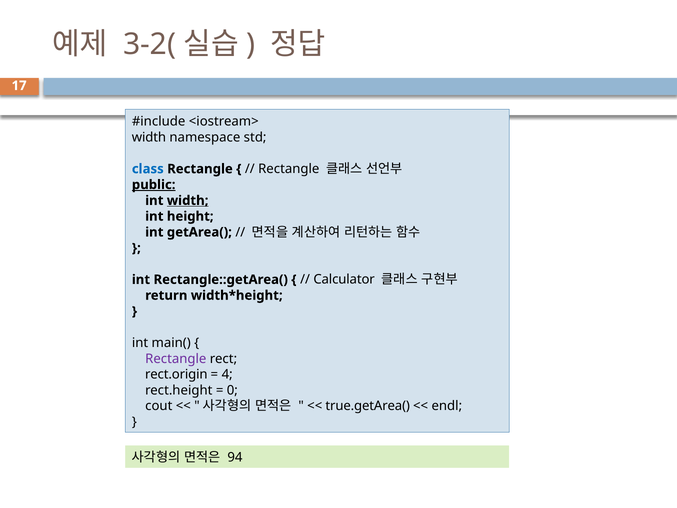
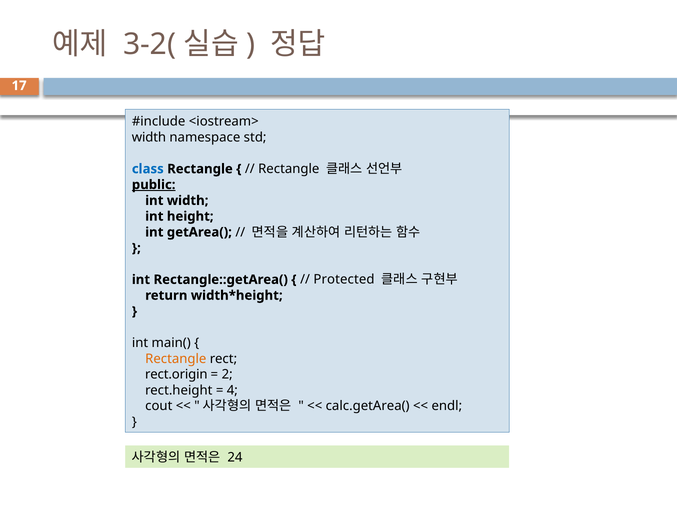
width underline: present -> none (188, 200)
Calculator: Calculator -> Protected (344, 279)
Rectangle colour: purple -> orange (176, 358)
4: 4 -> 2 (227, 374)
0: 0 -> 4 (232, 390)
true.getArea(: true.getArea( -> calc.getArea( (368, 406)
94: 94 -> 24 (235, 457)
